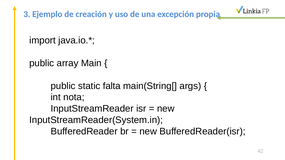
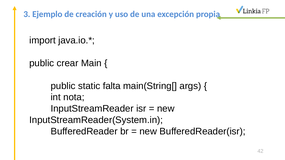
array: array -> crear (68, 63)
